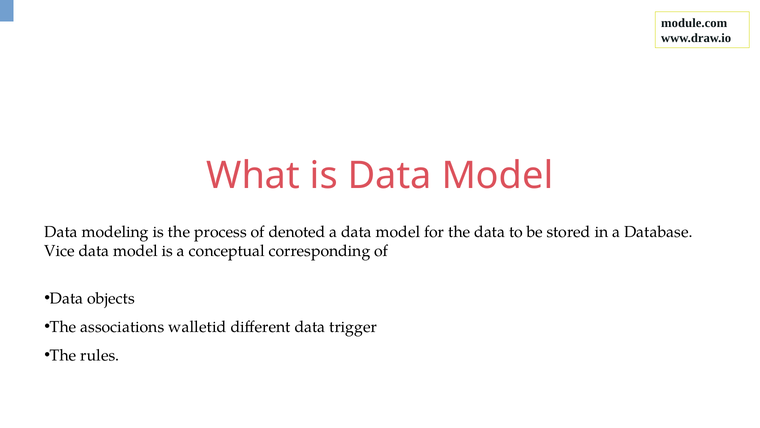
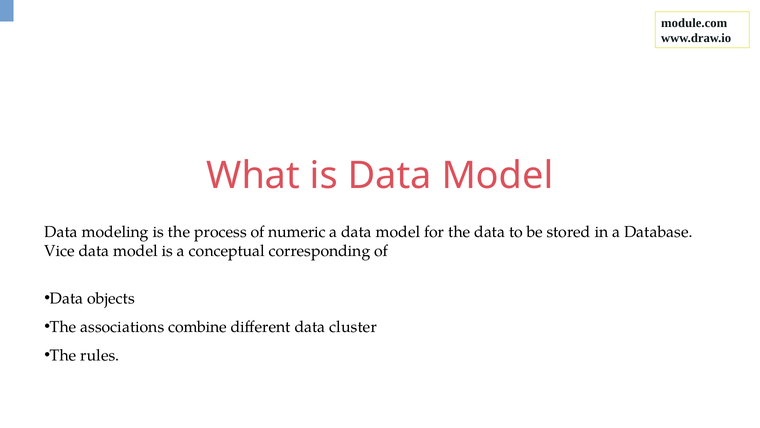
denoted: denoted -> numeric (297, 232)
walletid: walletid -> combine (198, 327)
trigger: trigger -> cluster (353, 327)
